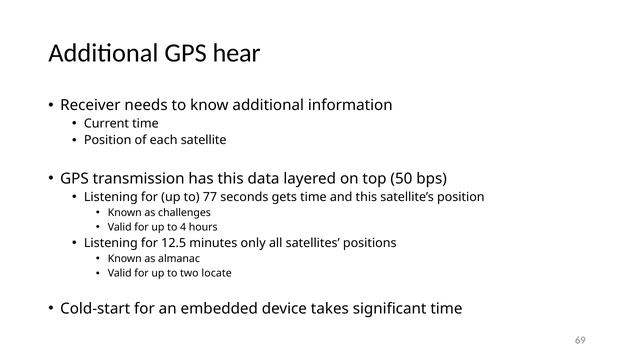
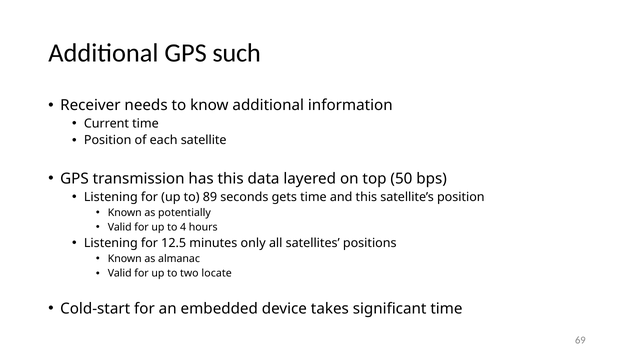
hear: hear -> such (237, 53)
77: 77 -> 89 (210, 197)
challenges: challenges -> potentially (184, 213)
